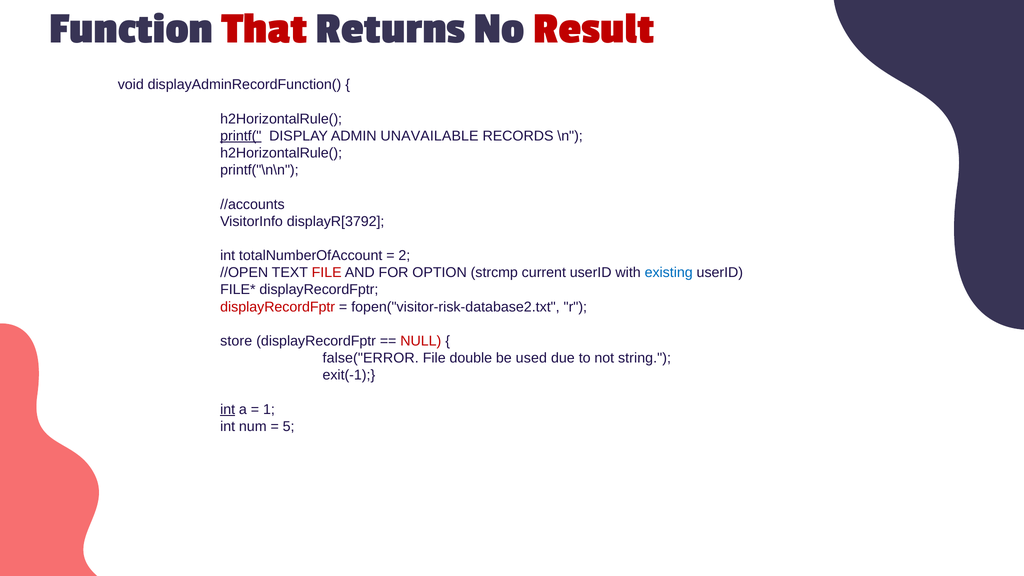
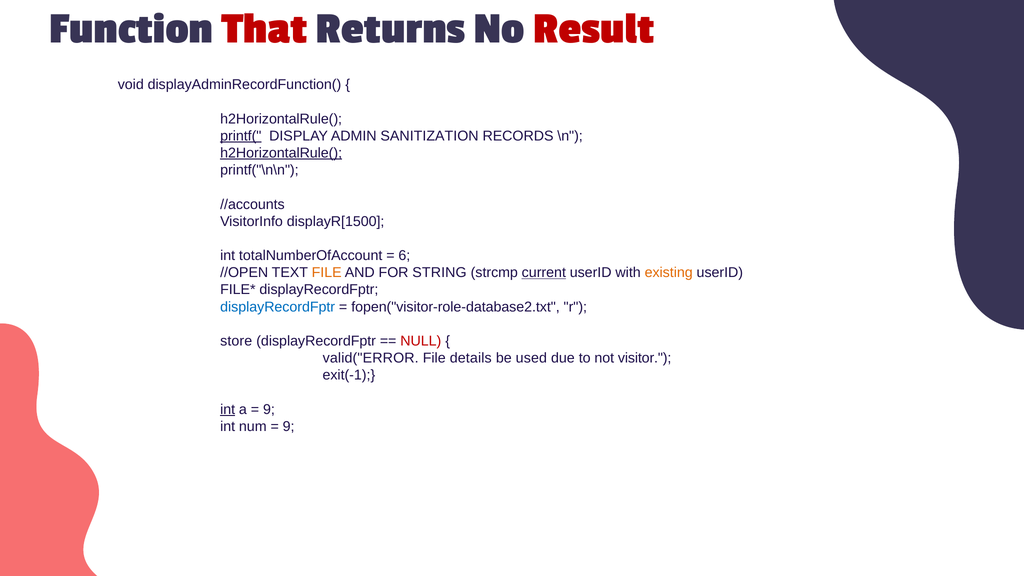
UNAVAILABLE: UNAVAILABLE -> SANITIZATION (430, 136)
h2HorizontalRule( underline: none -> present (281, 153)
displayR[3792: displayR[3792 -> displayR[1500 (336, 221)
2: 2 -> 6 (404, 256)
FILE colour: red -> orange (327, 273)
OPTION: OPTION -> STRING (440, 273)
current underline: none -> present (544, 273)
existing colour: blue -> orange (669, 273)
displayRecordFptr colour: red -> blue (278, 307)
fopen("visitor-risk-database2.txt: fopen("visitor-risk-database2.txt -> fopen("visitor-role-database2.txt (455, 307)
false("ERROR: false("ERROR -> valid("ERROR (371, 358)
double: double -> details (471, 358)
string: string -> visitor (645, 358)
1: 1 -> 9 (269, 409)
5: 5 -> 9 (289, 427)
